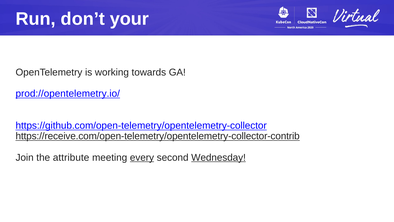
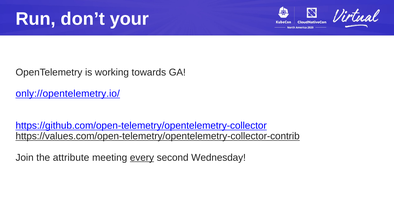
prod://opentelemetry.io/: prod://opentelemetry.io/ -> only://opentelemetry.io/ (68, 93)
https://receive.com/open-telemetry/opentelemetry-collector-contrib: https://receive.com/open-telemetry/opentelemetry-collector-contrib -> https://values.com/open-telemetry/opentelemetry-collector-contrib (158, 136)
Wednesday underline: present -> none (219, 157)
